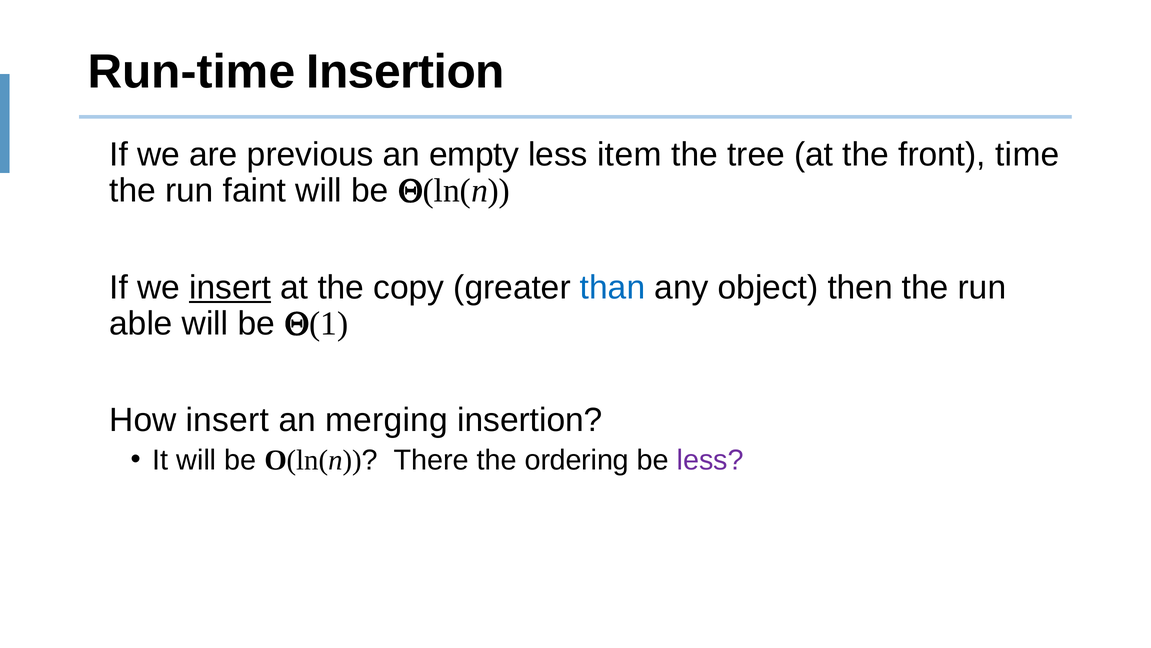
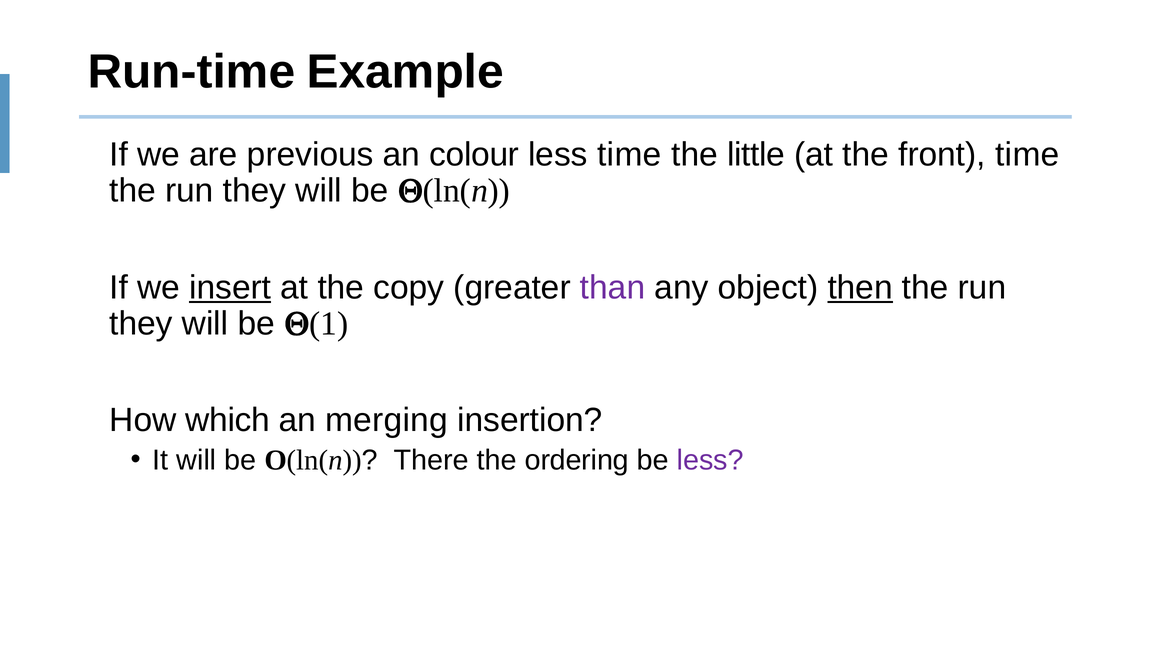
Run-time Insertion: Insertion -> Example (405, 72)
empty: empty -> colour (474, 154)
less item: item -> time (629, 154)
tree: tree -> little (756, 154)
faint: faint -> they (254, 191)
than colour: blue -> purple (613, 287)
then underline: none -> present (860, 287)
able: able -> they (141, 323)
How insert: insert -> which (228, 420)
